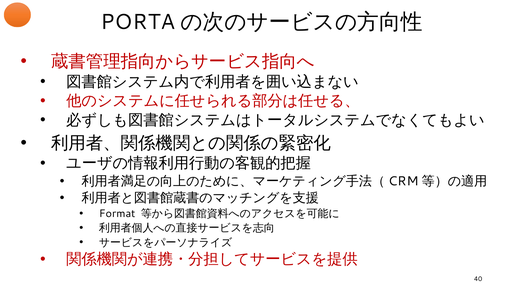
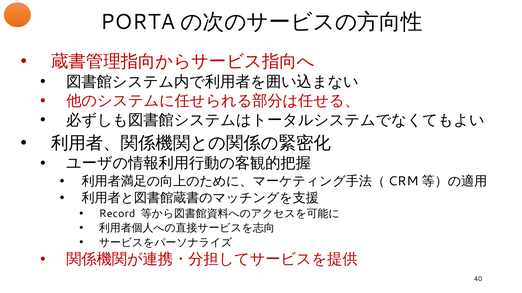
Format: Format -> Record (117, 214)
